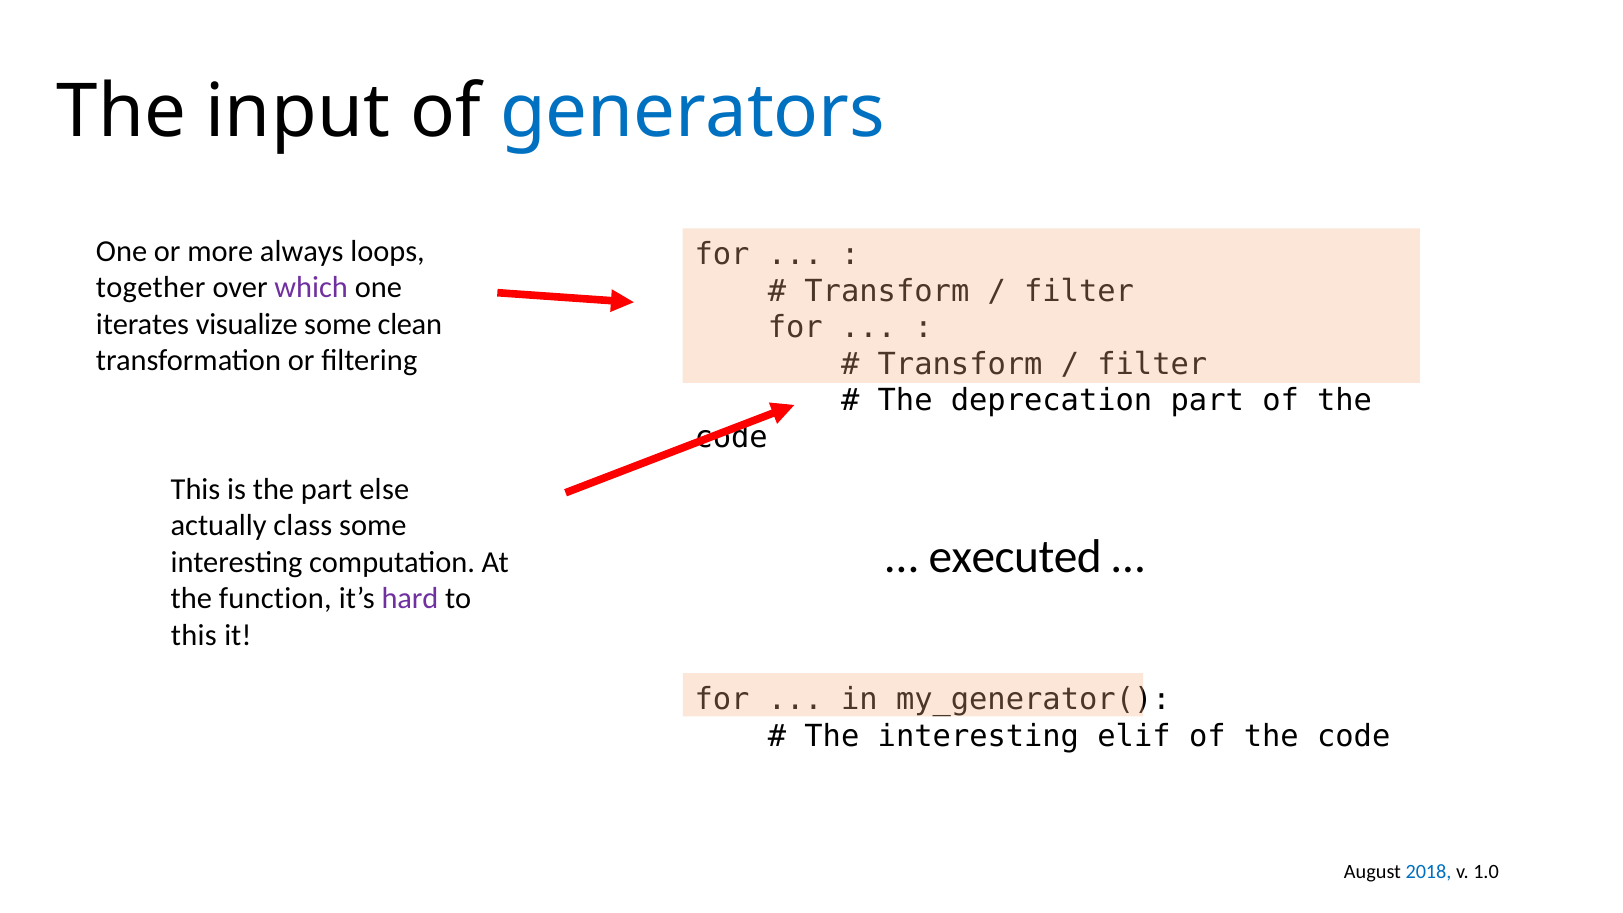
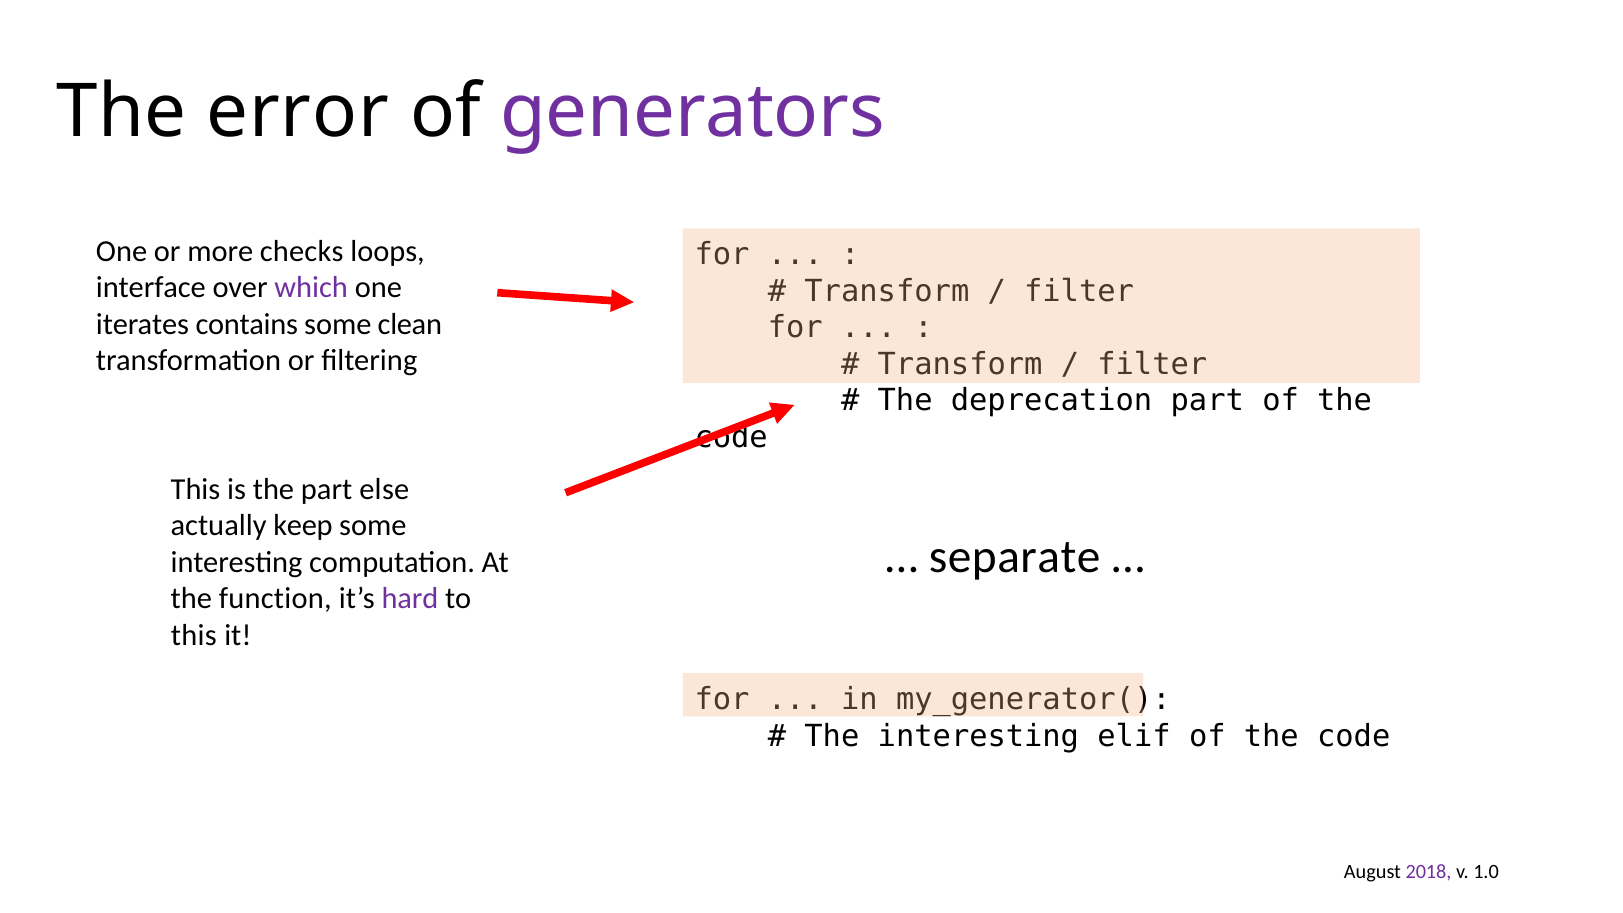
input: input -> error (298, 112)
generators colour: blue -> purple (692, 112)
always: always -> checks (302, 251)
together: together -> interface (151, 288)
visualize: visualize -> contains (247, 324)
class: class -> keep (303, 526)
executed: executed -> separate (1015, 557)
2018 colour: blue -> purple (1429, 872)
